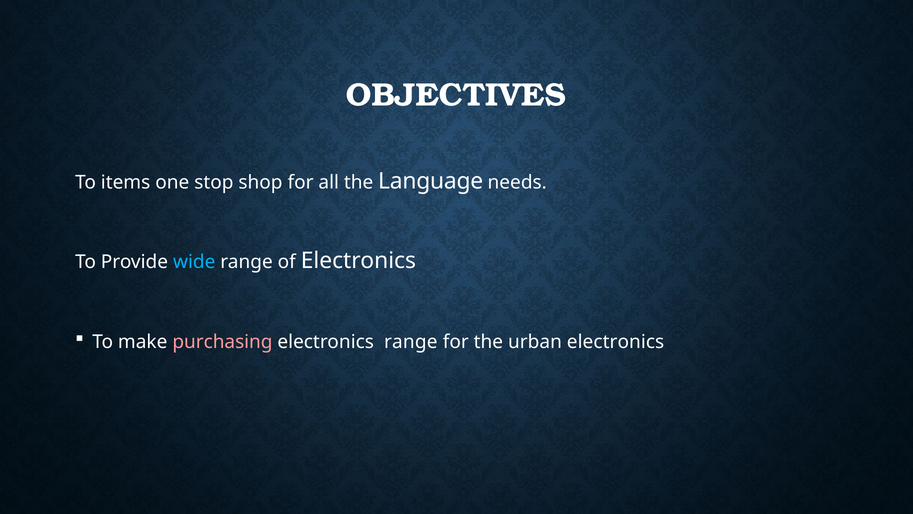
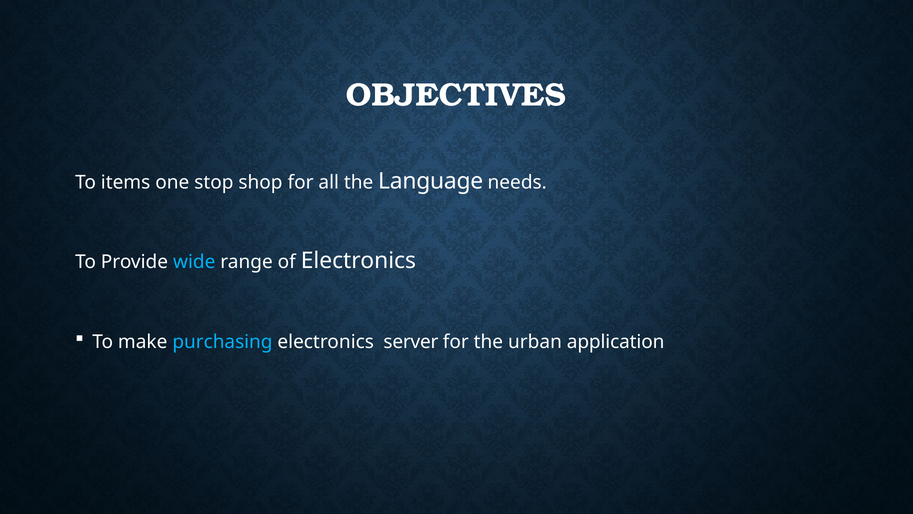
purchasing colour: pink -> light blue (222, 342)
electronics range: range -> server (411, 342)
urban electronics: electronics -> application (616, 342)
